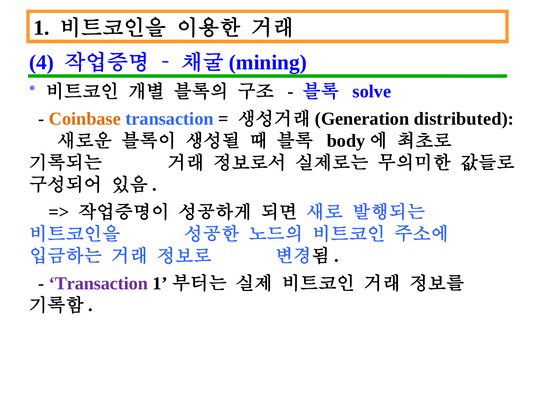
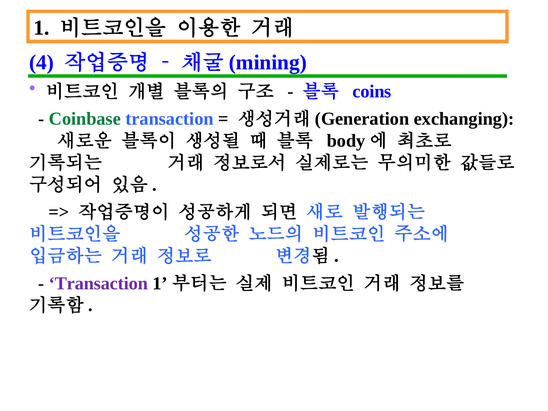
solve: solve -> coins (372, 92)
Coinbase colour: orange -> green (85, 119)
distributed: distributed -> exchanging (464, 119)
